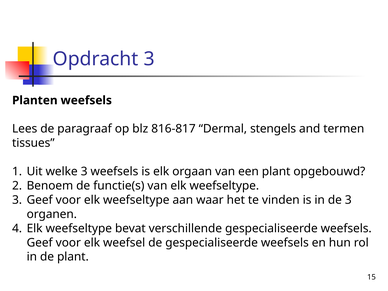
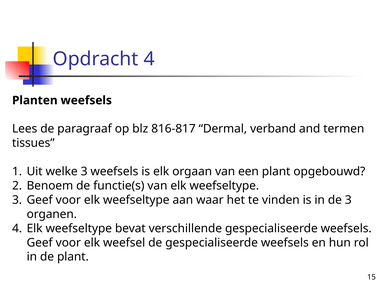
Opdracht 3: 3 -> 4 (149, 59)
stengels: stengels -> verband (273, 129)
